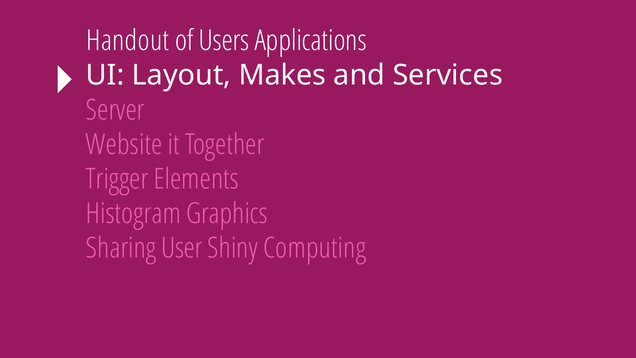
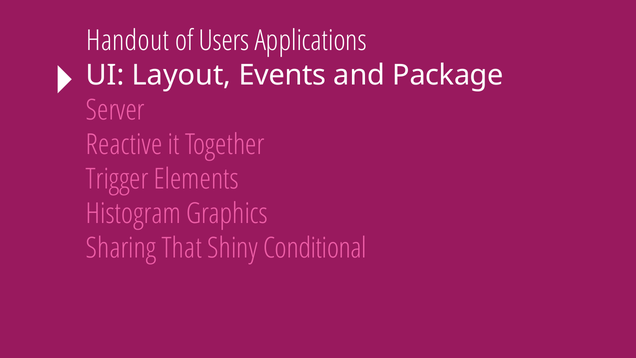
Makes: Makes -> Events (282, 75)
Services: Services -> Package (448, 75)
Website: Website -> Reactive (124, 145)
User: User -> That (182, 248)
Computing: Computing -> Conditional (315, 248)
